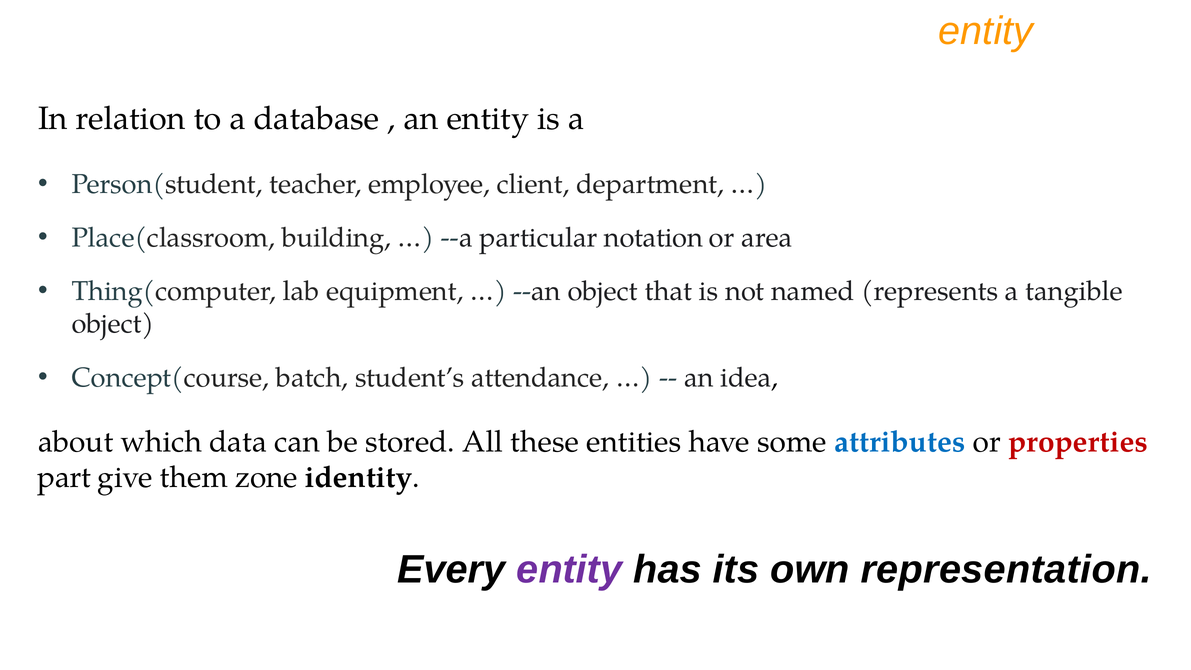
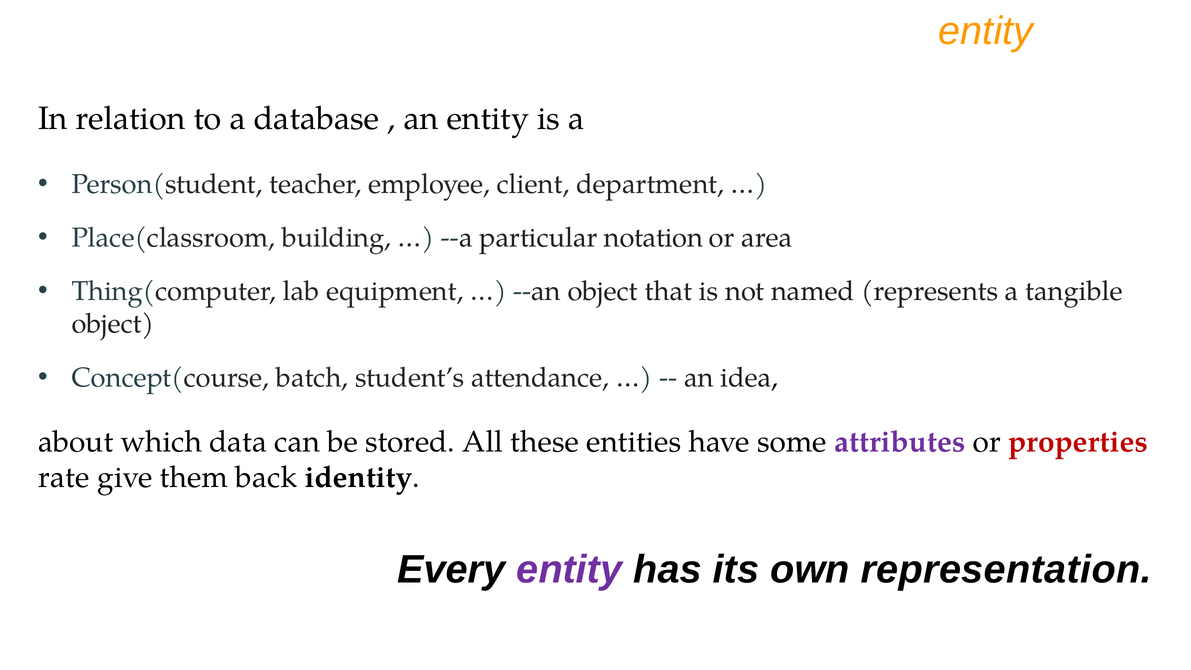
attributes colour: blue -> purple (900, 442)
part: part -> rate (64, 477)
zone: zone -> back (266, 477)
